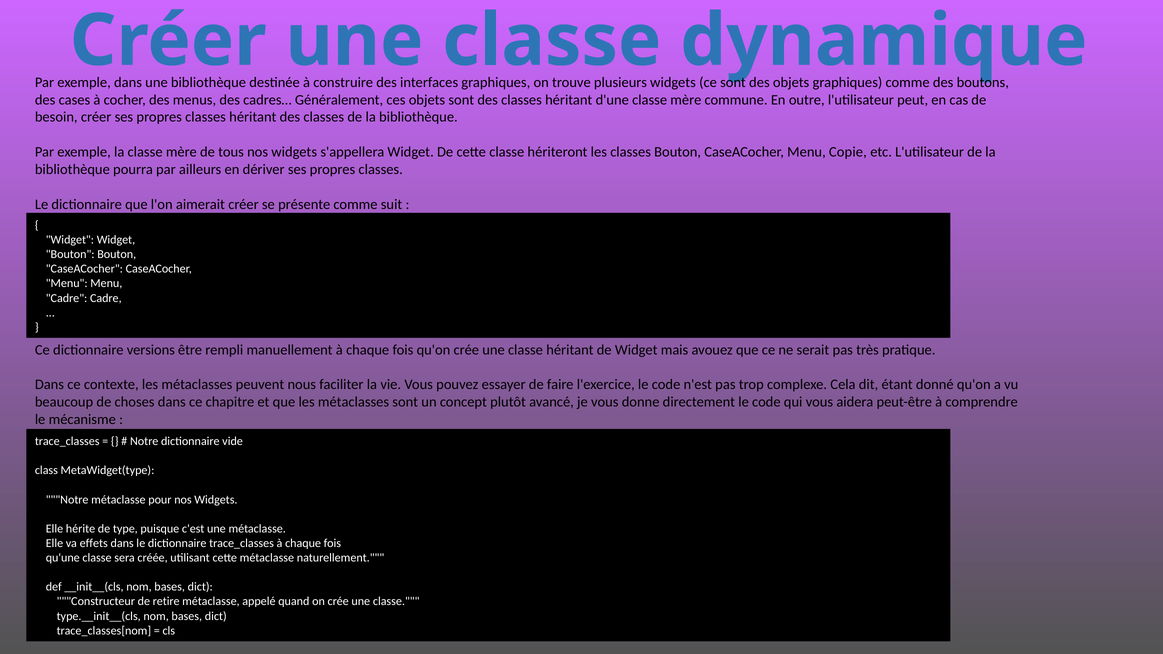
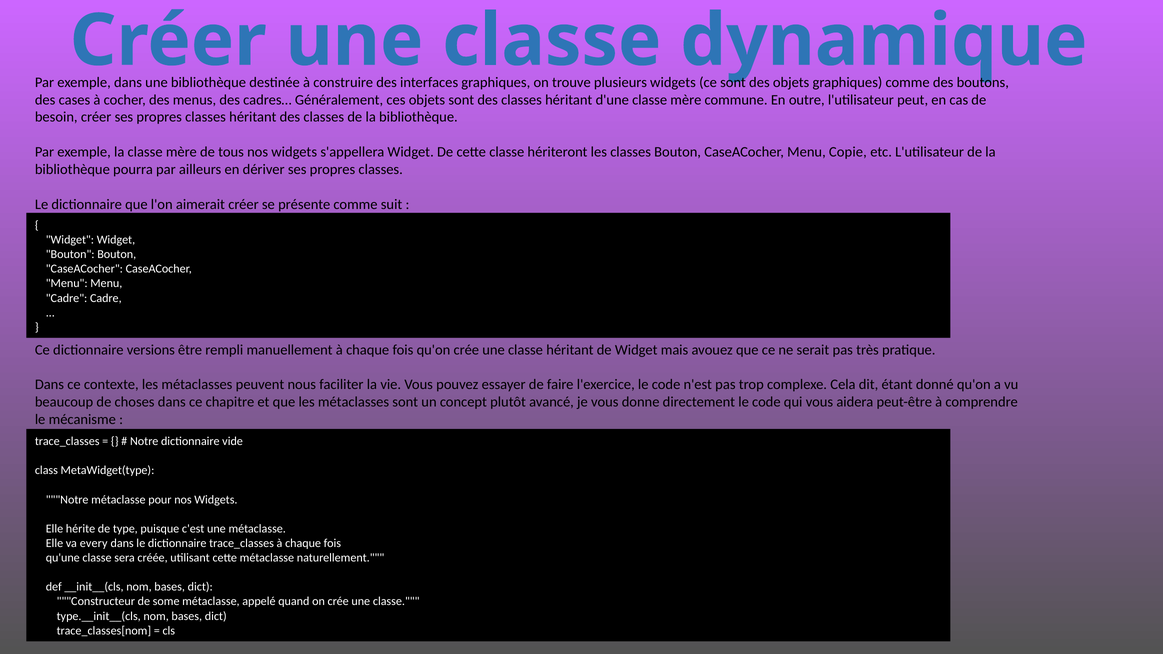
effets: effets -> every (94, 543)
retire: retire -> some (166, 602)
